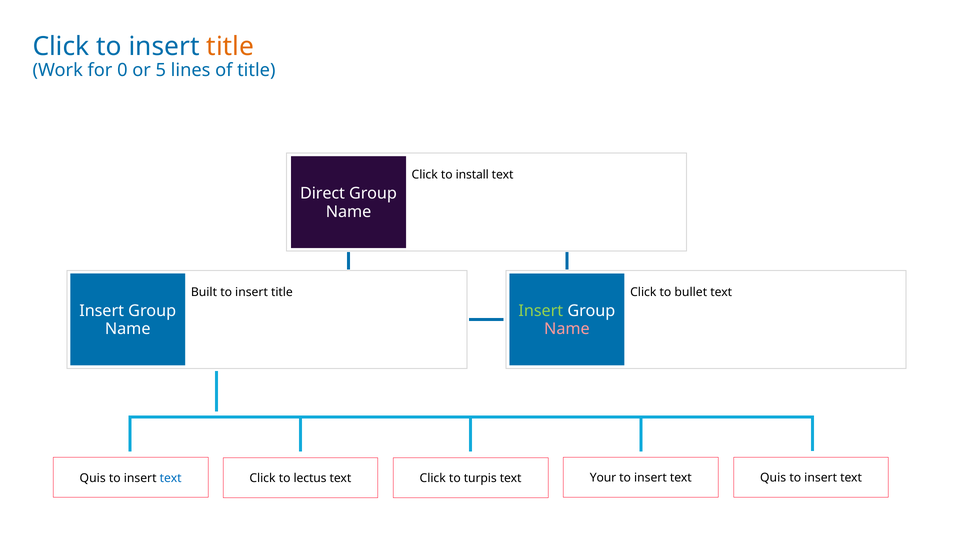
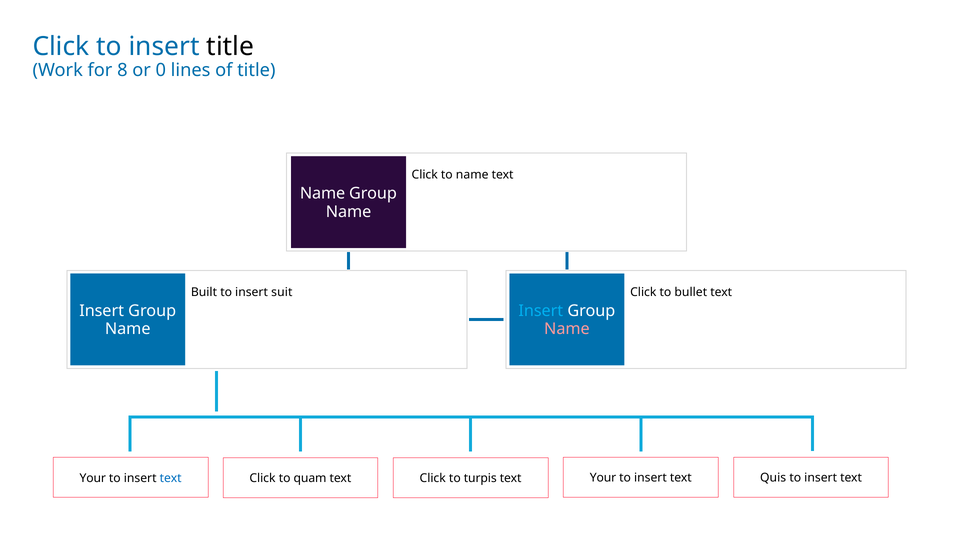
title colour: orange -> black (230, 46)
0: 0 -> 8 (122, 70)
5: 5 -> 0 (161, 70)
to install: install -> name (472, 175)
Direct: Direct -> Name (323, 194)
title: title -> suit (282, 292)
Insert colour: light green -> light blue (541, 311)
Quis: Quis -> Your (93, 478)
lectus: lectus -> quam (310, 479)
